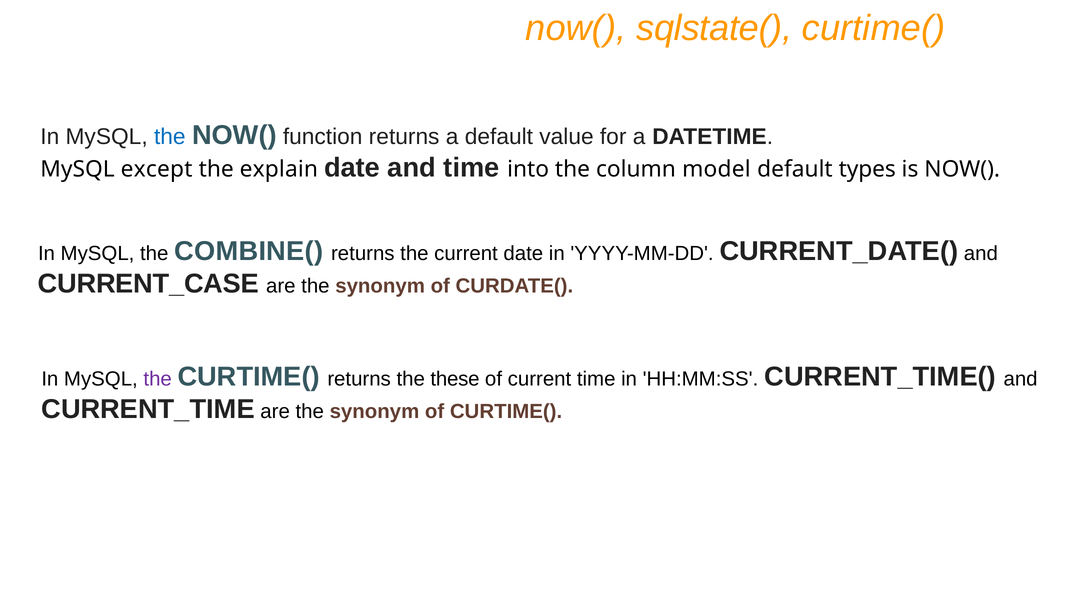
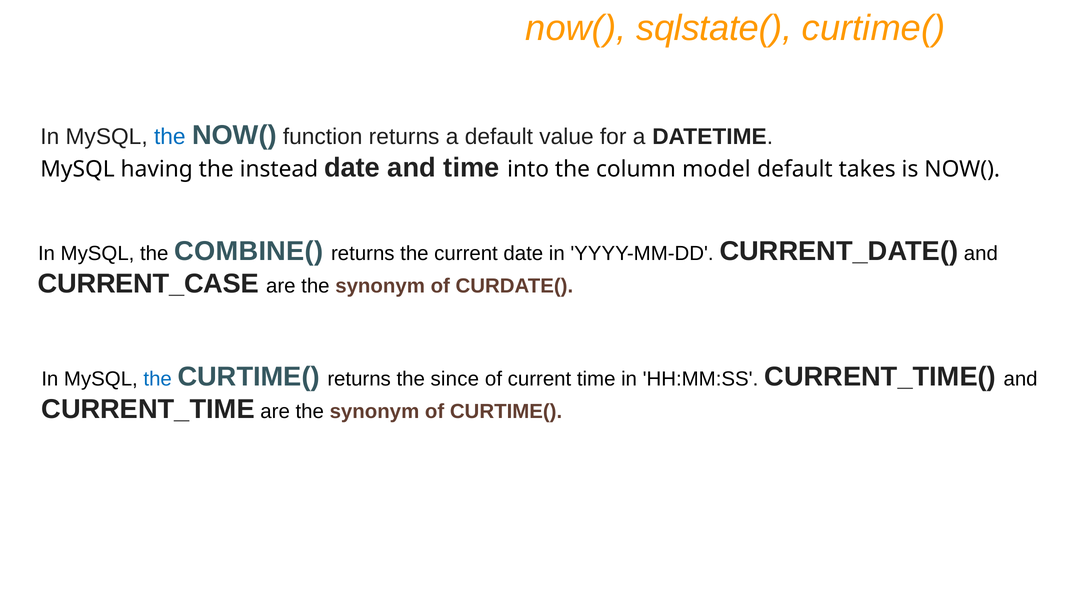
except: except -> having (157, 169)
explain: explain -> instead (279, 169)
types: types -> takes (867, 169)
the colour: purple -> blue (158, 379)
these: these -> since (455, 379)
